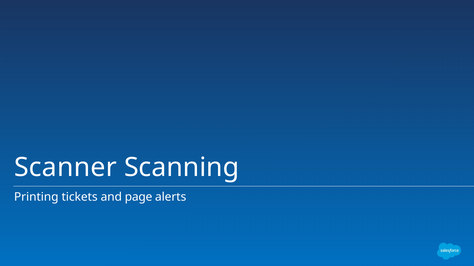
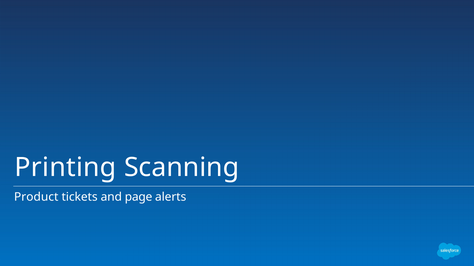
Scanner: Scanner -> Printing (65, 168)
Printing: Printing -> Product (36, 198)
